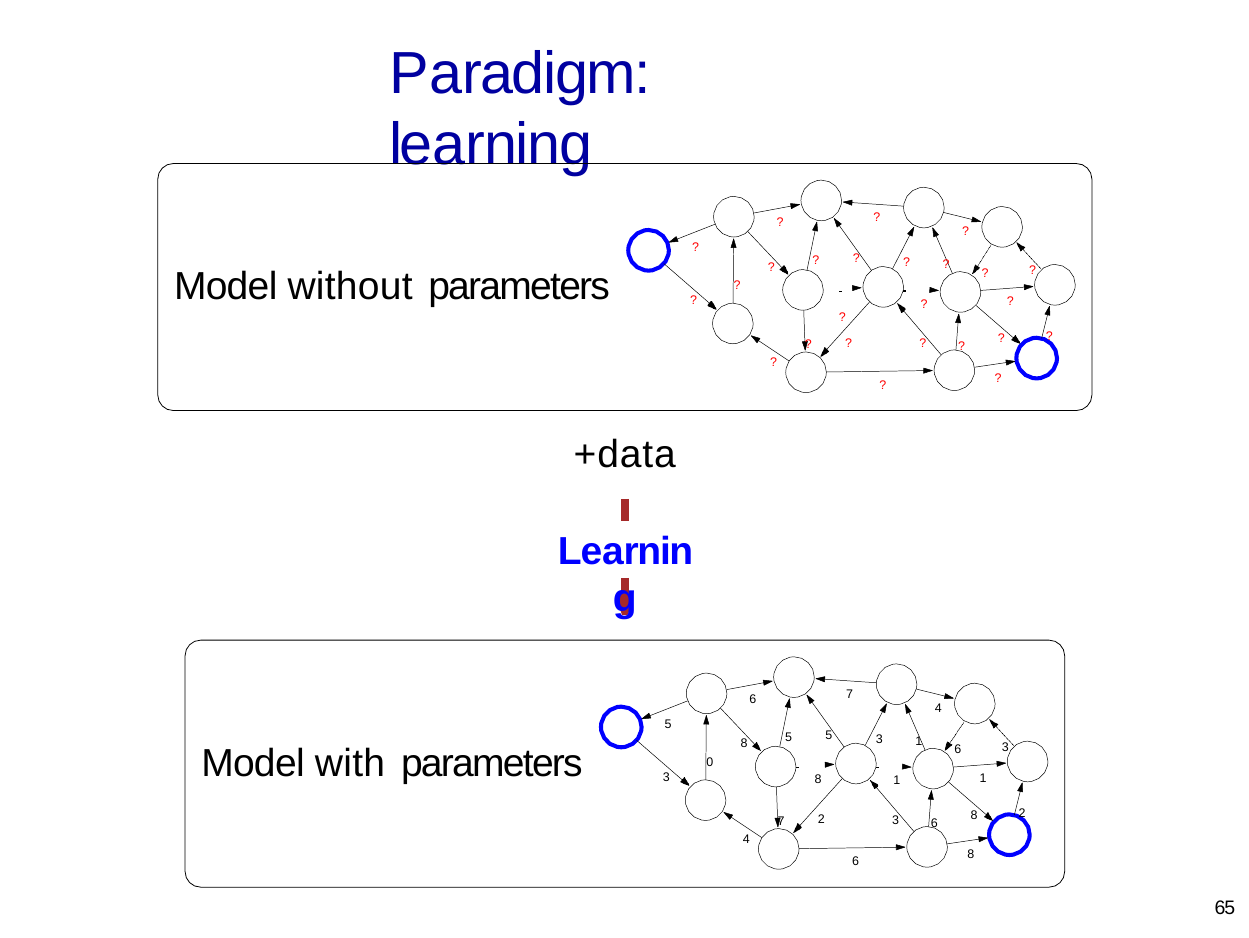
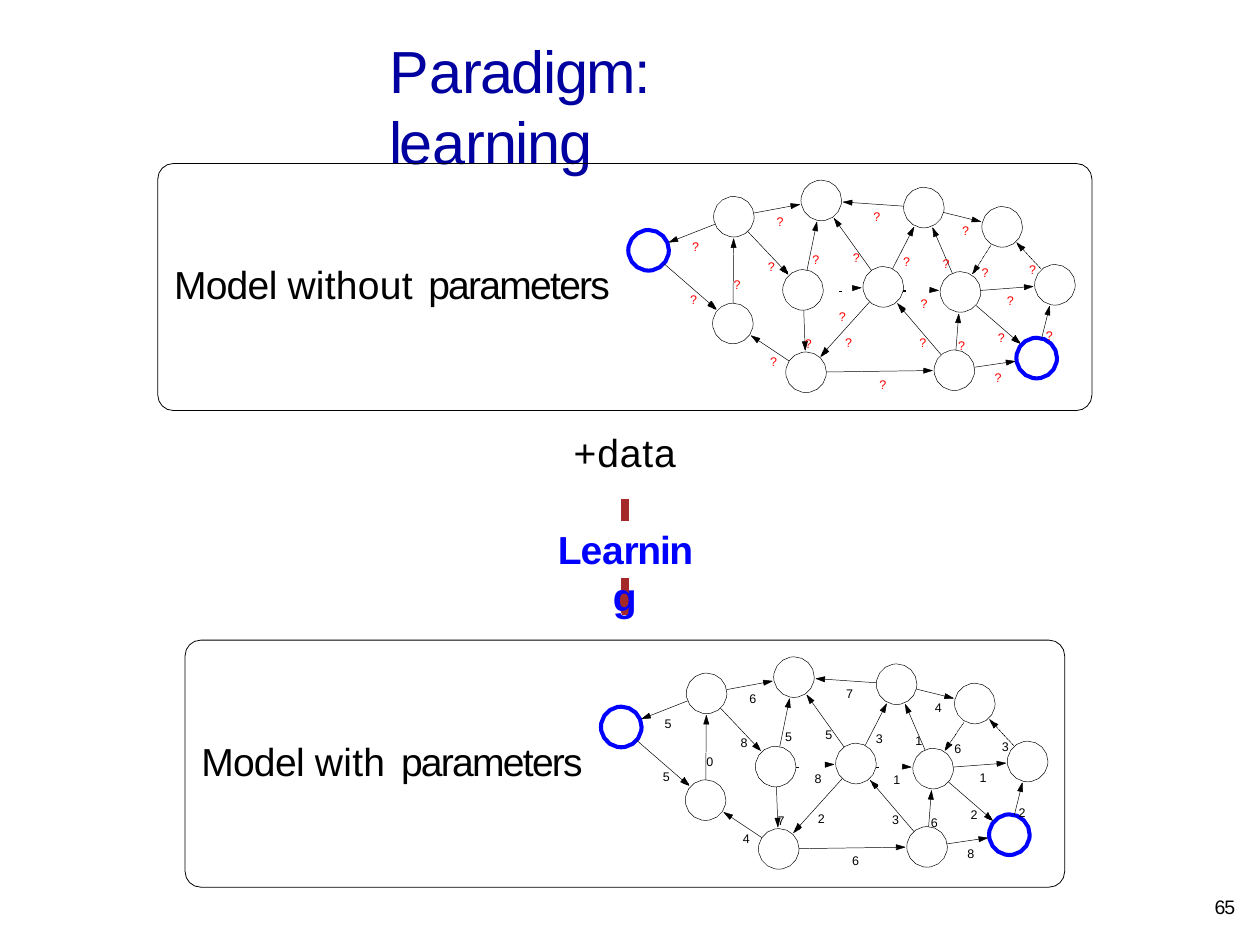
parameters 3: 3 -> 5 (666, 777)
3 8: 8 -> 2 (974, 815)
